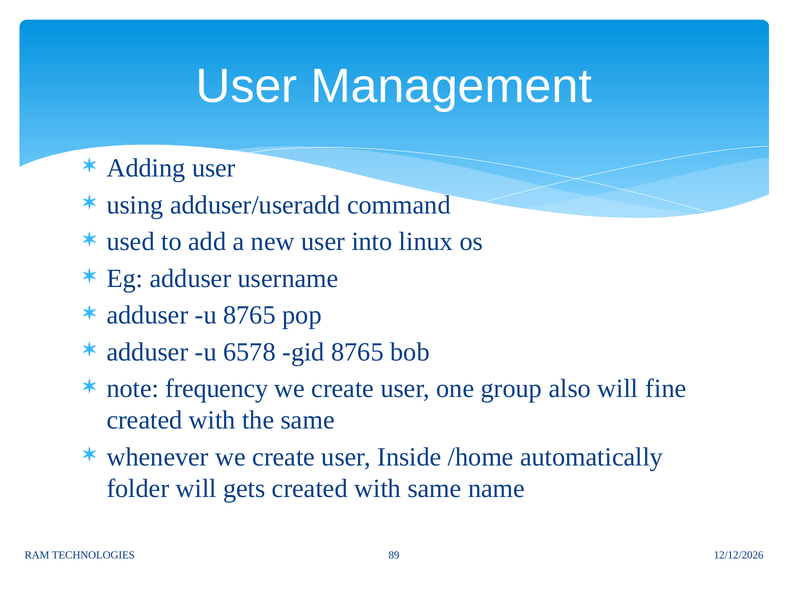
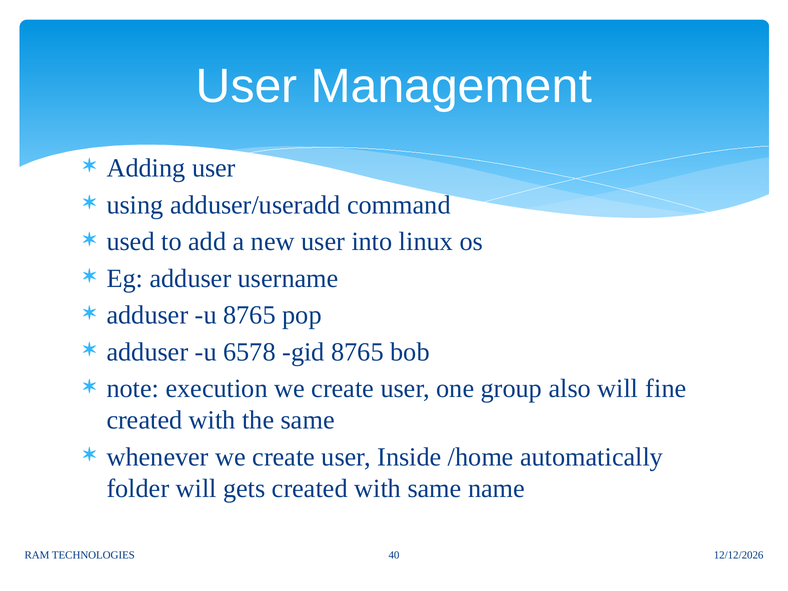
frequency: frequency -> execution (217, 389)
89: 89 -> 40 (394, 555)
